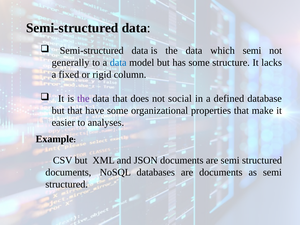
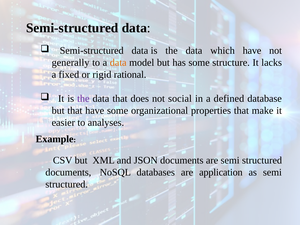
which semi: semi -> have (252, 51)
data colour: blue -> orange (118, 63)
column: column -> rational (130, 75)
are documents: documents -> application (221, 172)
